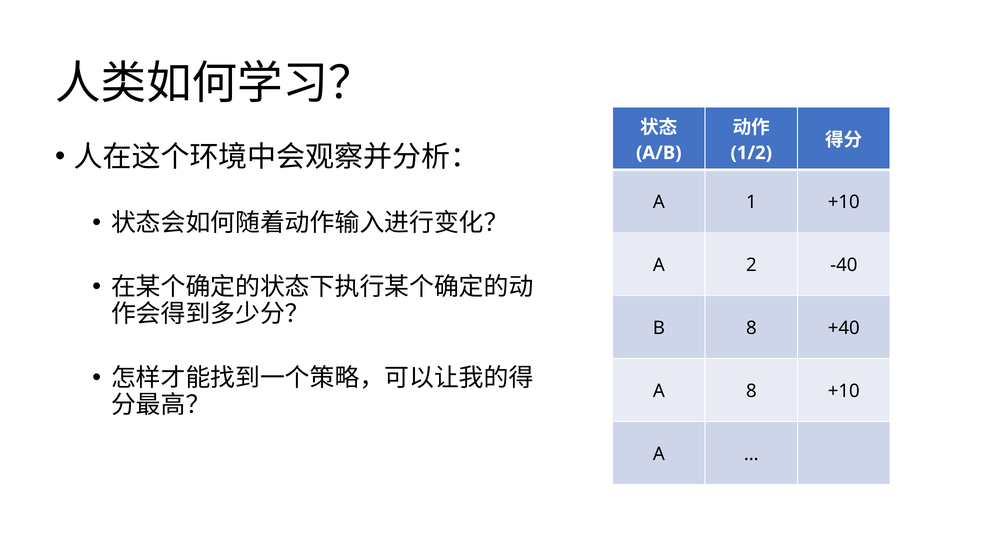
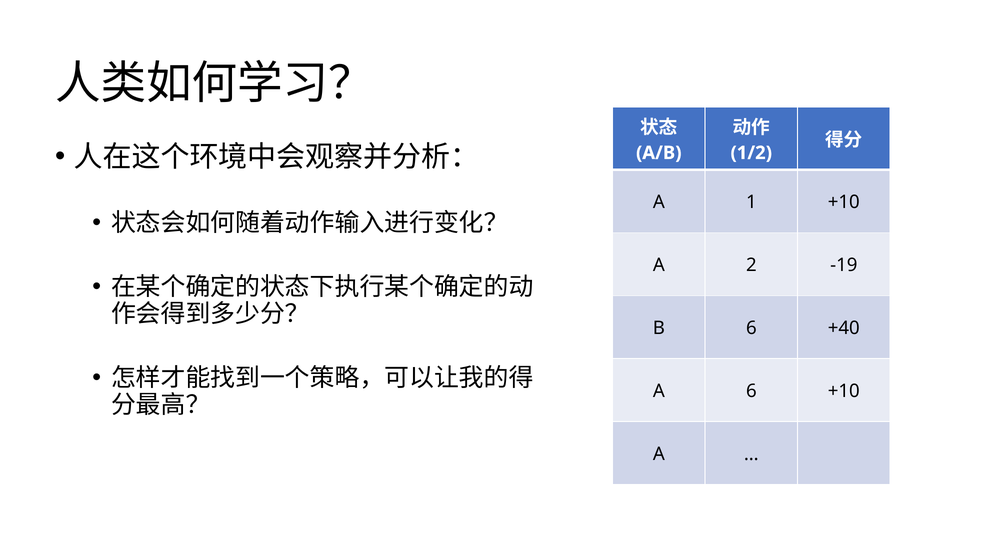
-40: -40 -> -19 (844, 265)
B 8: 8 -> 6 (751, 328)
A 8: 8 -> 6 (751, 391)
